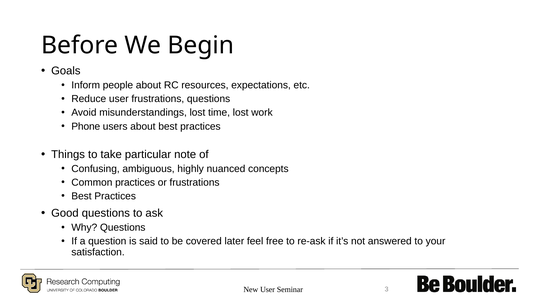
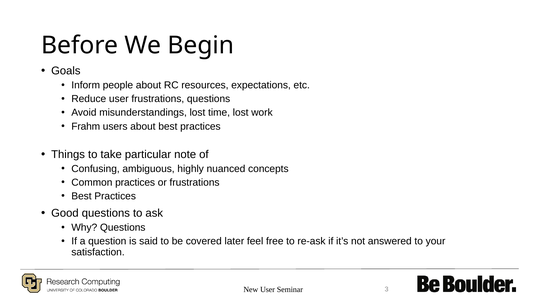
Phone: Phone -> Frahm (86, 126)
